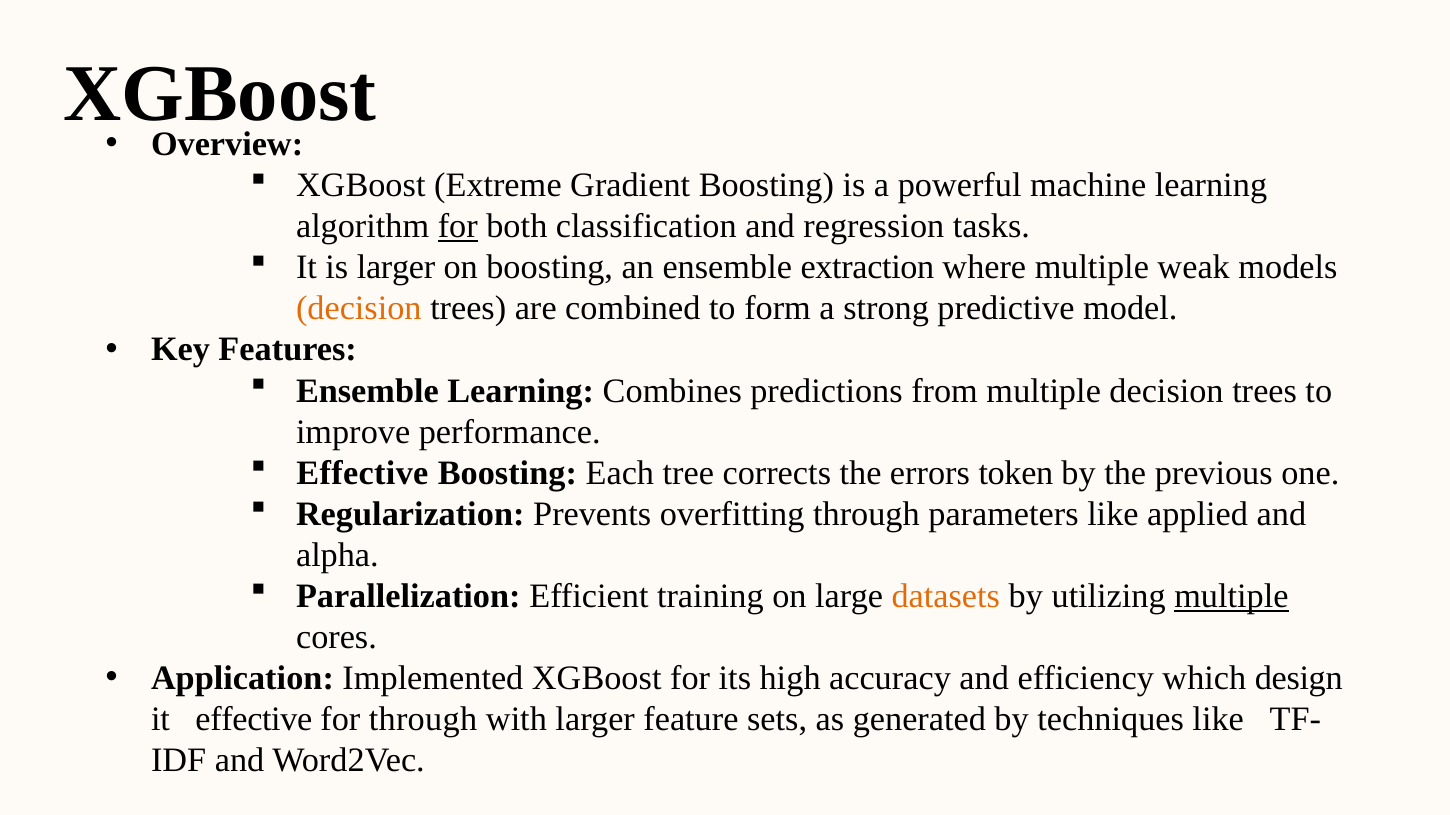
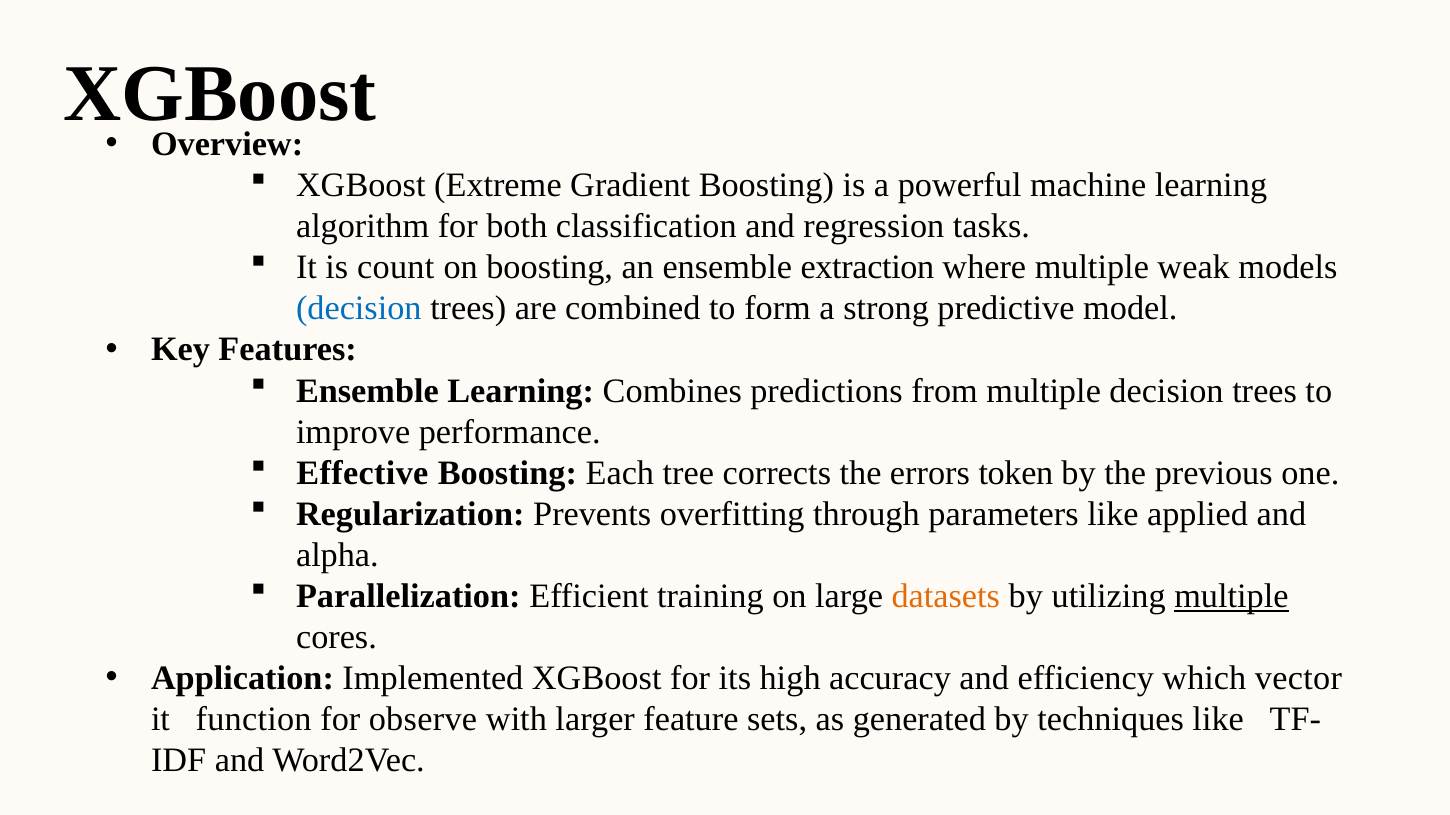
for underline: present -> none (458, 227)
is larger: larger -> count (396, 268)
decision colour: orange -> blue (359, 309)
design: design -> vector (1298, 679)
it effective: effective -> function (254, 720)
for through: through -> observe (423, 720)
